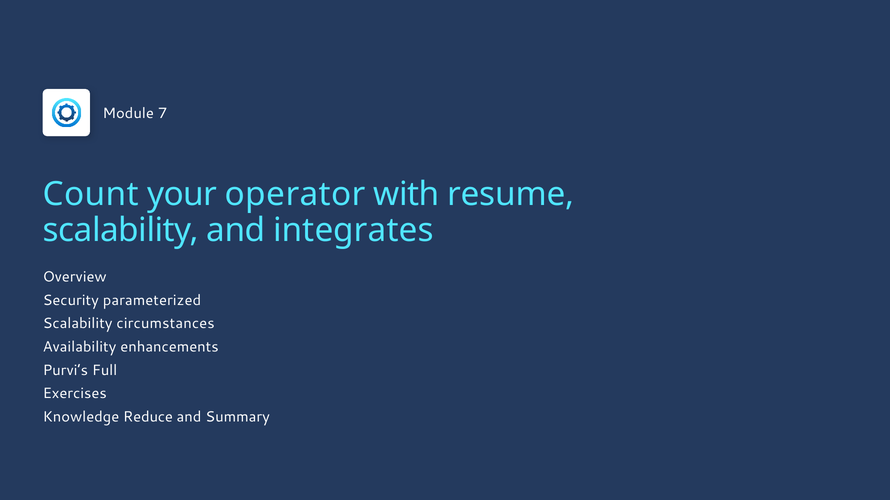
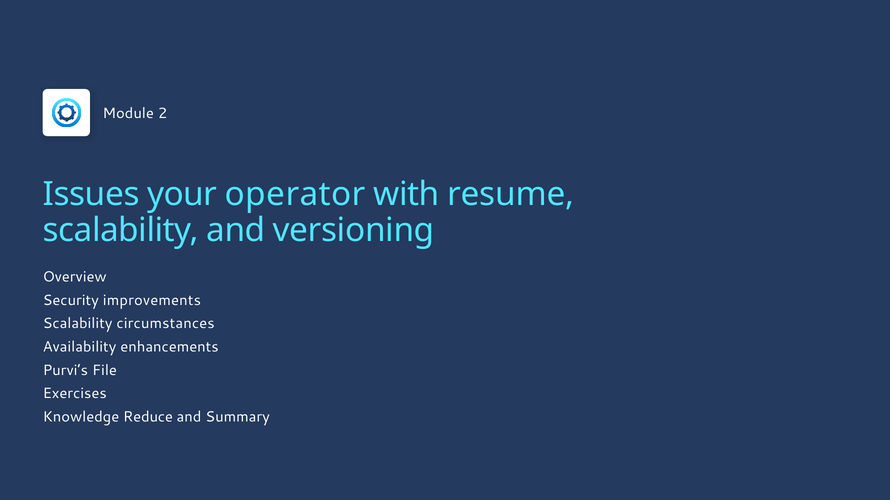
7: 7 -> 2 (163, 114)
Count: Count -> Issues (91, 195)
integrates: integrates -> versioning (354, 231)
parameterized: parameterized -> improvements (152, 301)
Full: Full -> File (105, 371)
